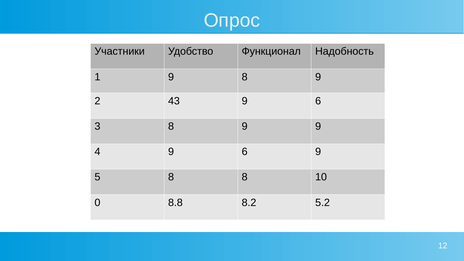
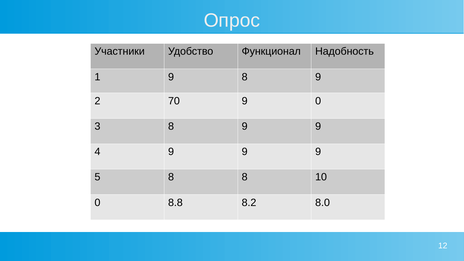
43: 43 -> 70 (174, 101)
6: 6 -> 0 (318, 101)
4 9 6: 6 -> 9 (245, 152)
5.2: 5.2 -> 8.0 (323, 203)
